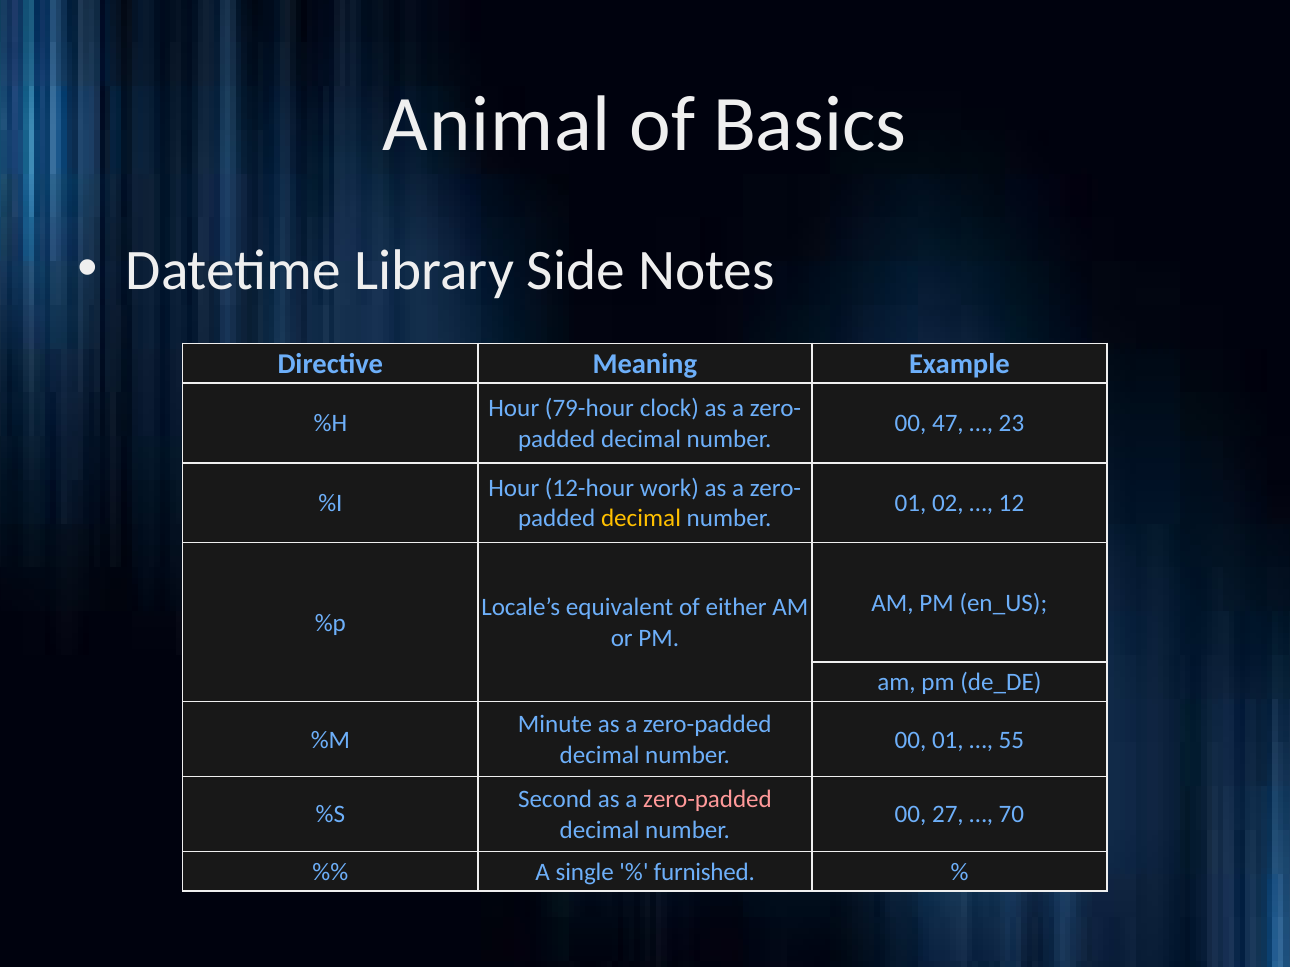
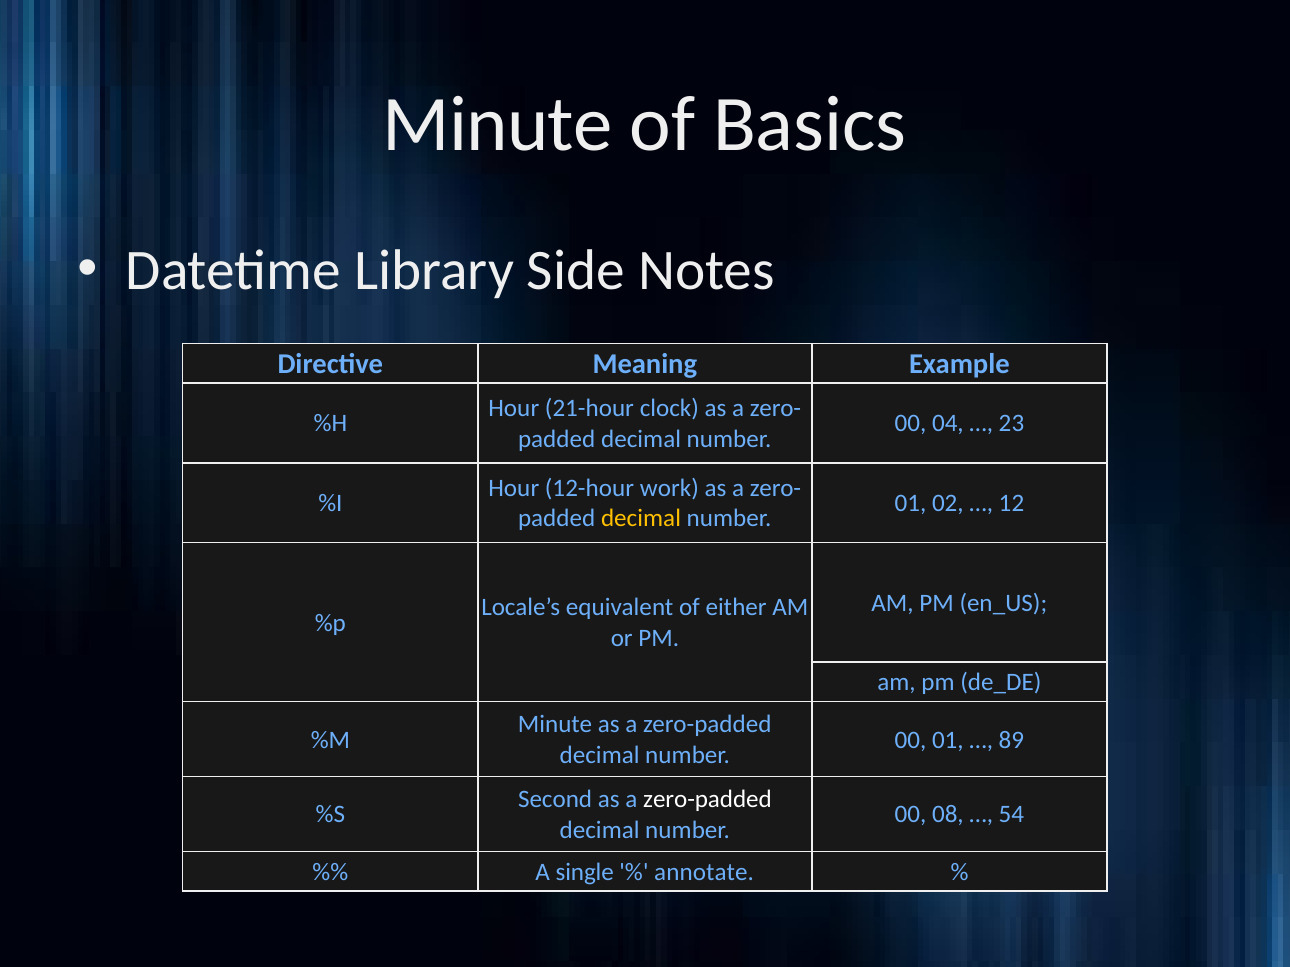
Animal: Animal -> Minute (498, 125)
79-hour: 79-hour -> 21-hour (589, 409)
47: 47 -> 04 (948, 424)
55: 55 -> 89 (1011, 740)
zero-padded colour: pink -> white (707, 800)
27: 27 -> 08 (948, 815)
70: 70 -> 54 (1011, 815)
furnished: furnished -> annotate (704, 872)
